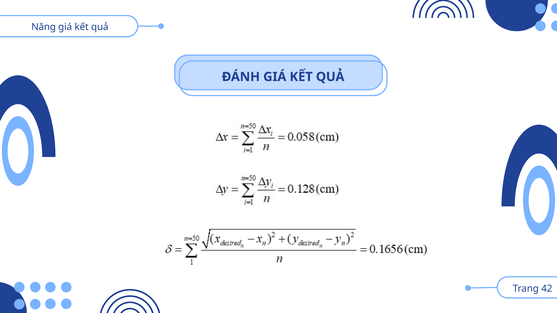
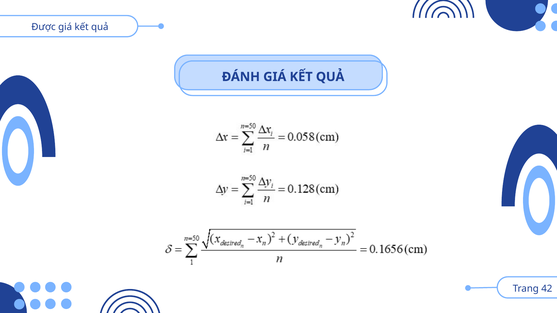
Năng: Năng -> Được (44, 27)
